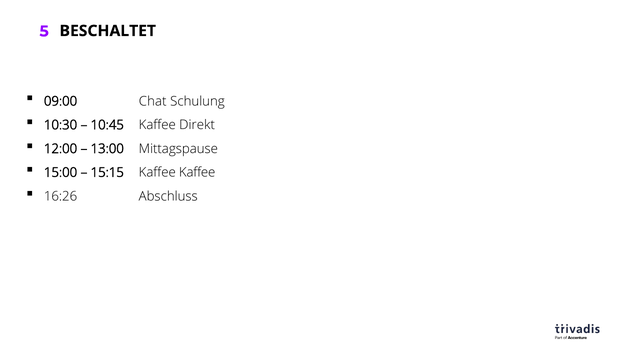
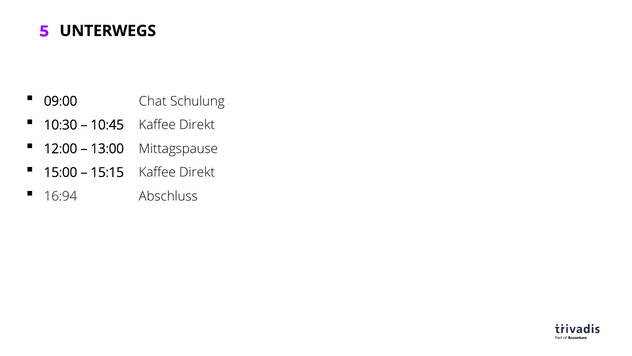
BESCHALTET: BESCHALTET -> UNTERWEGS (108, 31)
15:15 Kaffee Kaffee: Kaffee -> Direkt (197, 172)
16:26: 16:26 -> 16:94 (61, 196)
